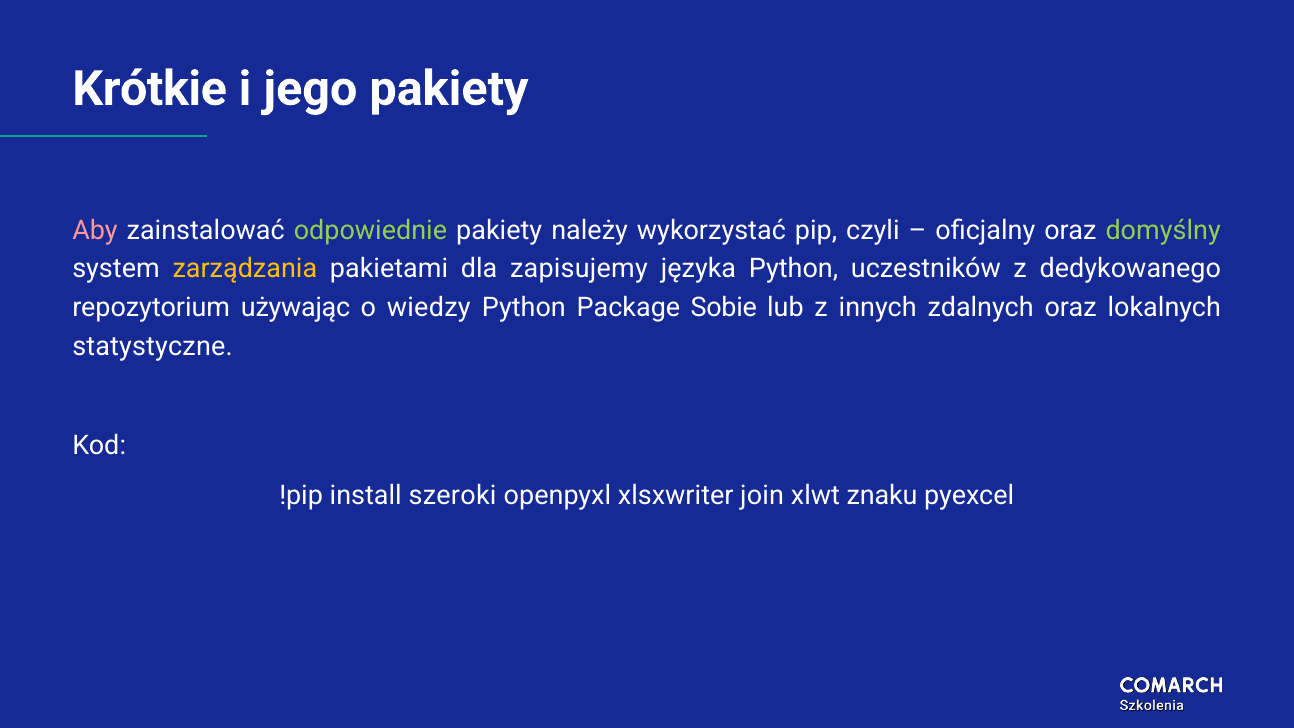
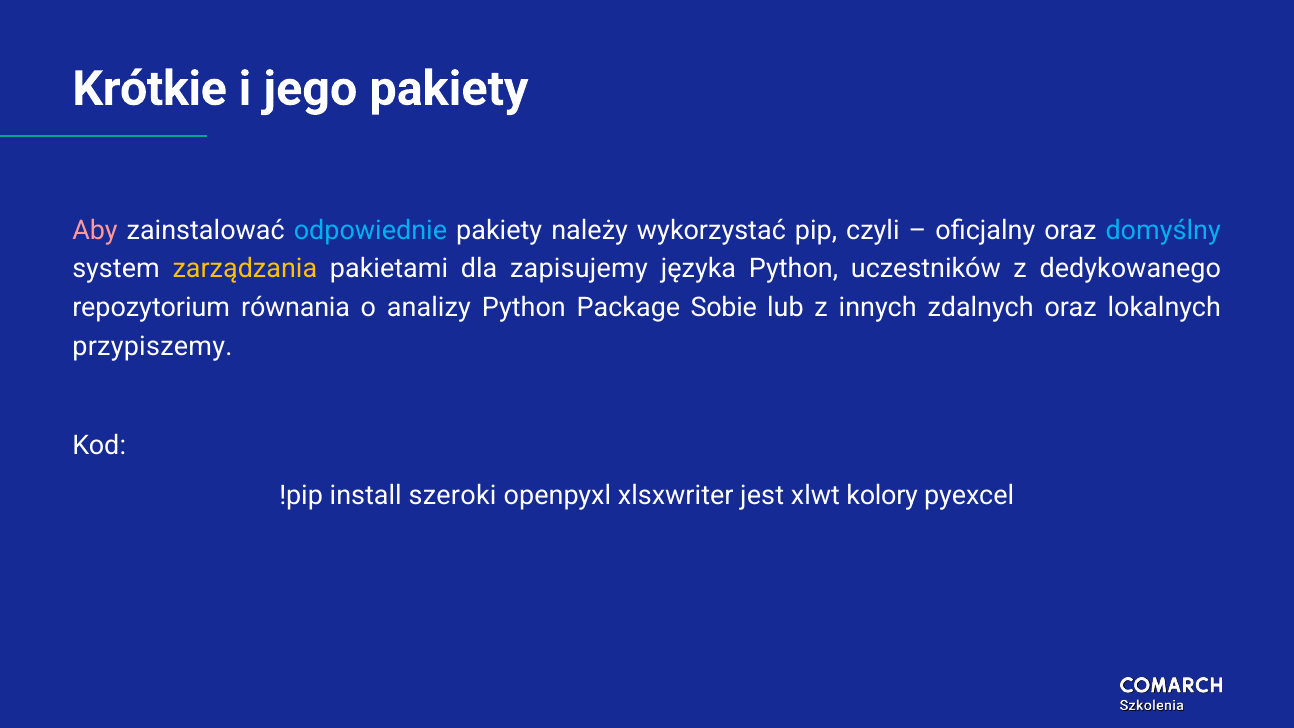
odpowiednie colour: light green -> light blue (370, 230)
domyślny colour: light green -> light blue (1163, 230)
używając: używając -> równania (296, 308)
wiedzy: wiedzy -> analizy (429, 308)
statystyczne: statystyczne -> przypiszemy (152, 347)
join: join -> jest (762, 496)
znaku: znaku -> kolory (882, 496)
